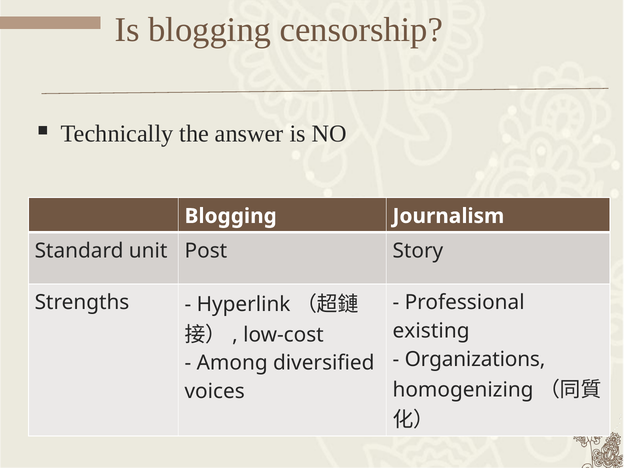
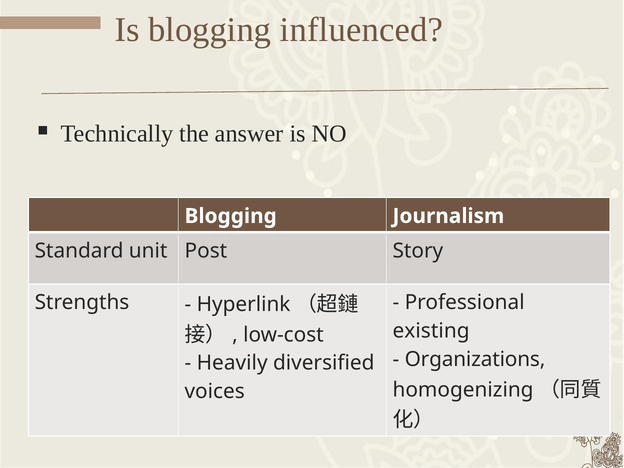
censorship: censorship -> influenced (361, 30)
Among: Among -> Heavily (232, 363)
